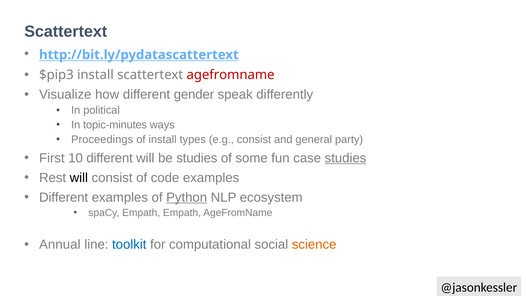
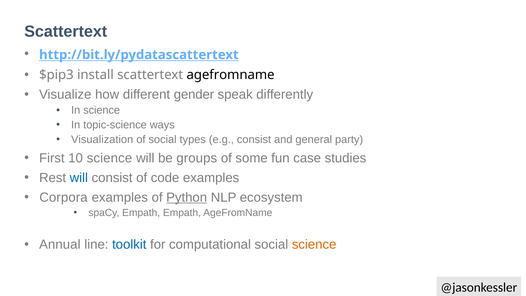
agefromname colour: red -> black (231, 75)
In political: political -> science (102, 110)
topic-minutes: topic-minutes -> topic-science (115, 125)
Proceedings: Proceedings -> Visualization (102, 139)
of install: install -> social (163, 139)
10 different: different -> science (109, 158)
be studies: studies -> groups (197, 158)
studies underline: present -> none (345, 158)
will colour: black -> blue (79, 178)
Different: Different -> Corpora (63, 197)
